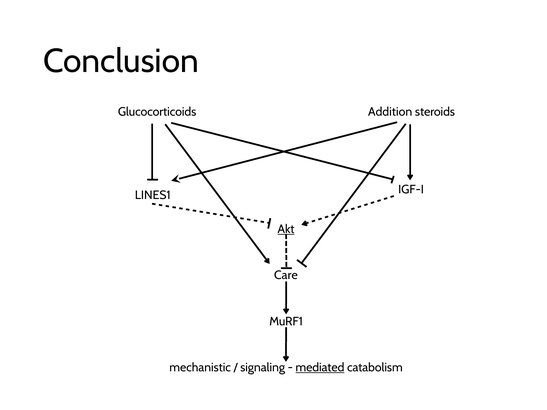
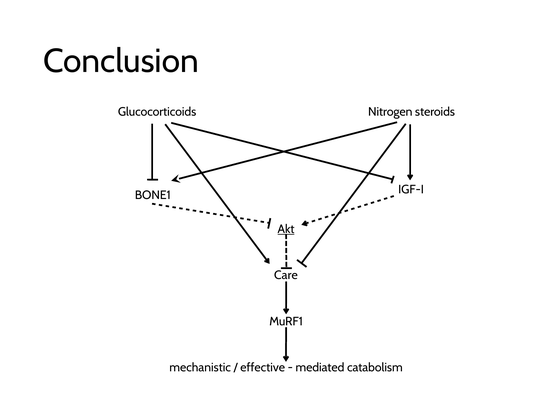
Addition: Addition -> Nitrogen (390, 112)
LINES1: LINES1 -> BONE1 (153, 195)
signaling: signaling -> effective (263, 368)
mediated underline: present -> none (320, 368)
